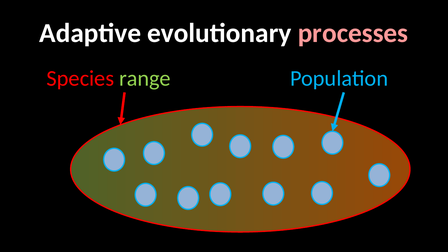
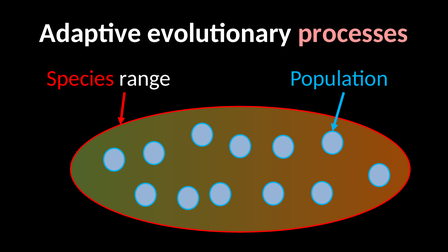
range colour: light green -> white (145, 78)
